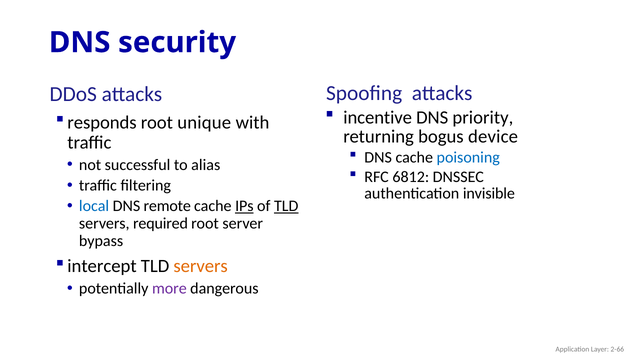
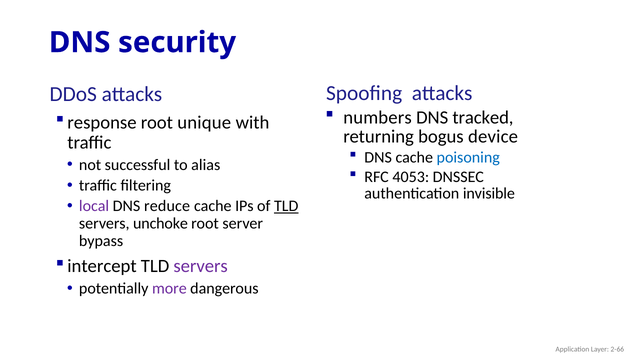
incentive: incentive -> numbers (378, 117)
priority: priority -> tracked (483, 117)
responds: responds -> response (102, 122)
6812: 6812 -> 4053 (411, 177)
local colour: blue -> purple (94, 206)
remote: remote -> reduce (167, 206)
IPs underline: present -> none (244, 206)
required: required -> unchoke (160, 223)
servers colour: orange -> purple (201, 266)
